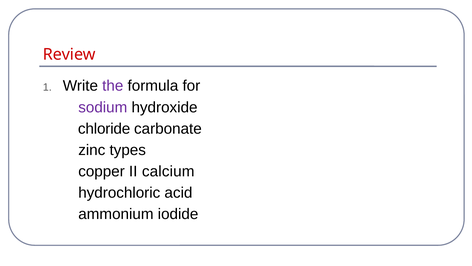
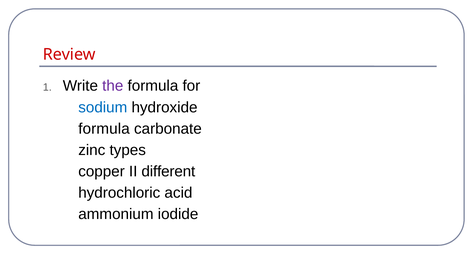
sodium colour: purple -> blue (103, 107)
chloride: chloride -> formula (104, 128)
calcium: calcium -> different (168, 171)
